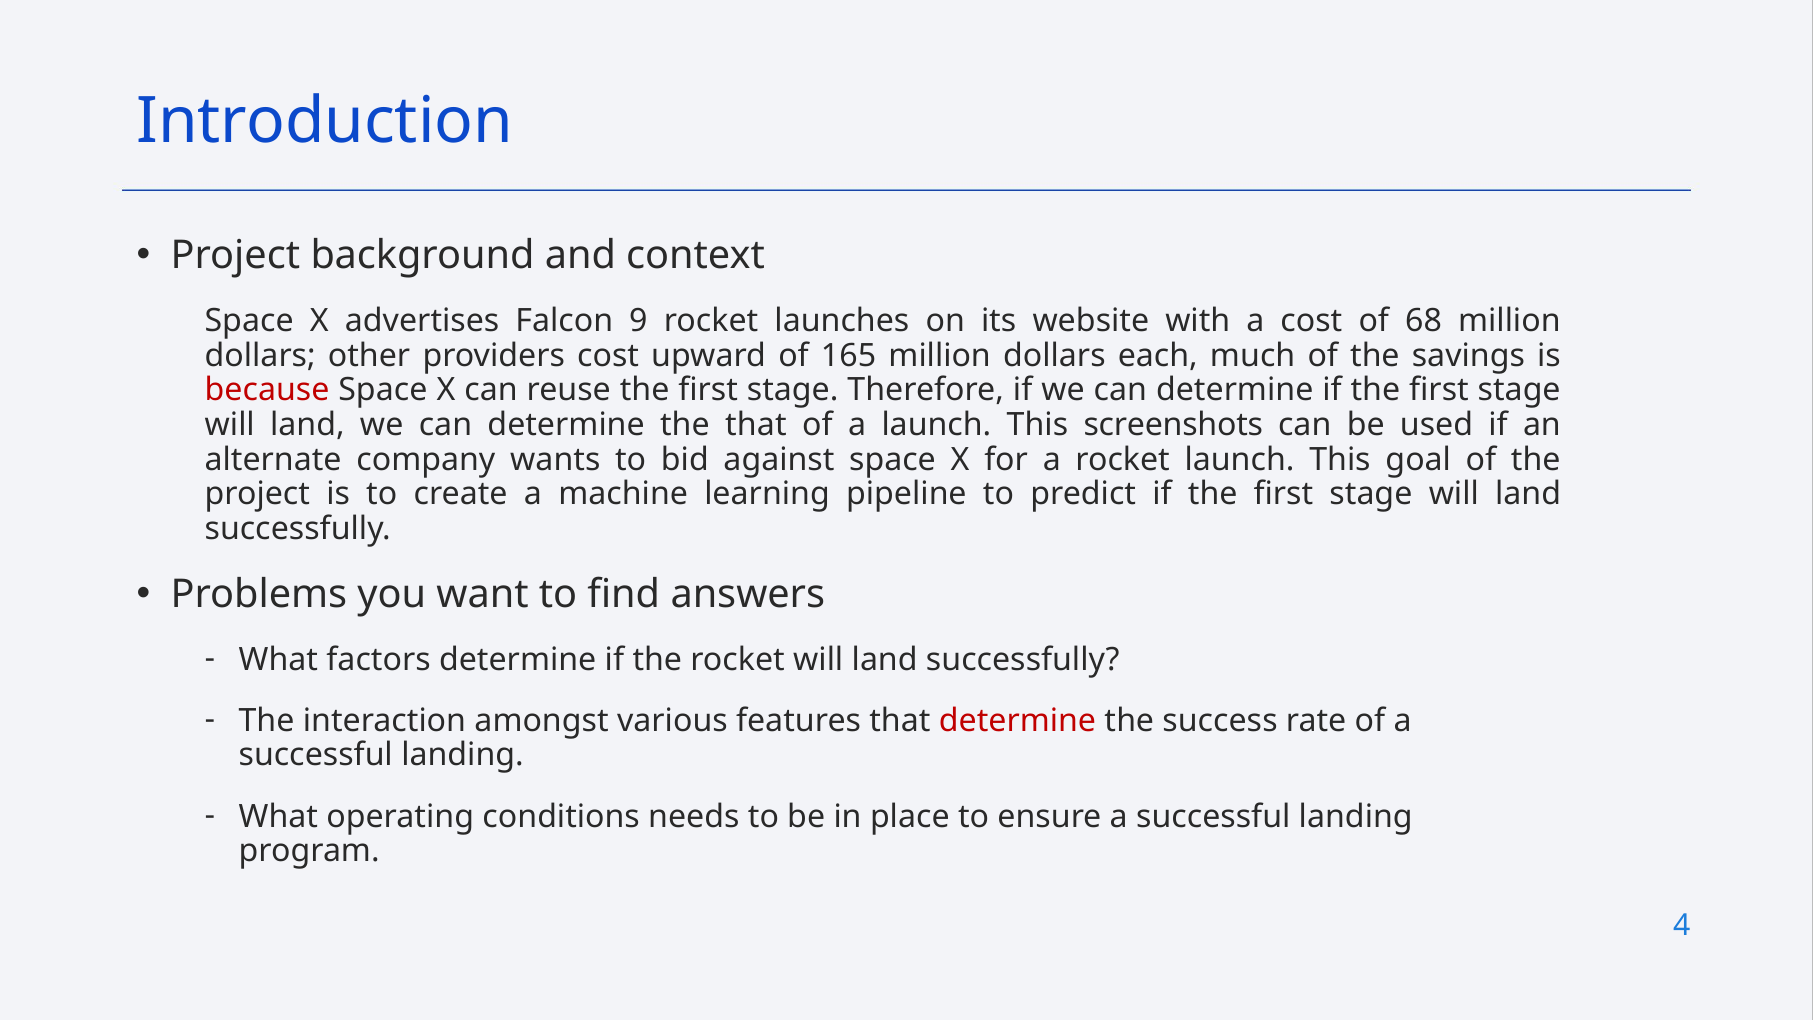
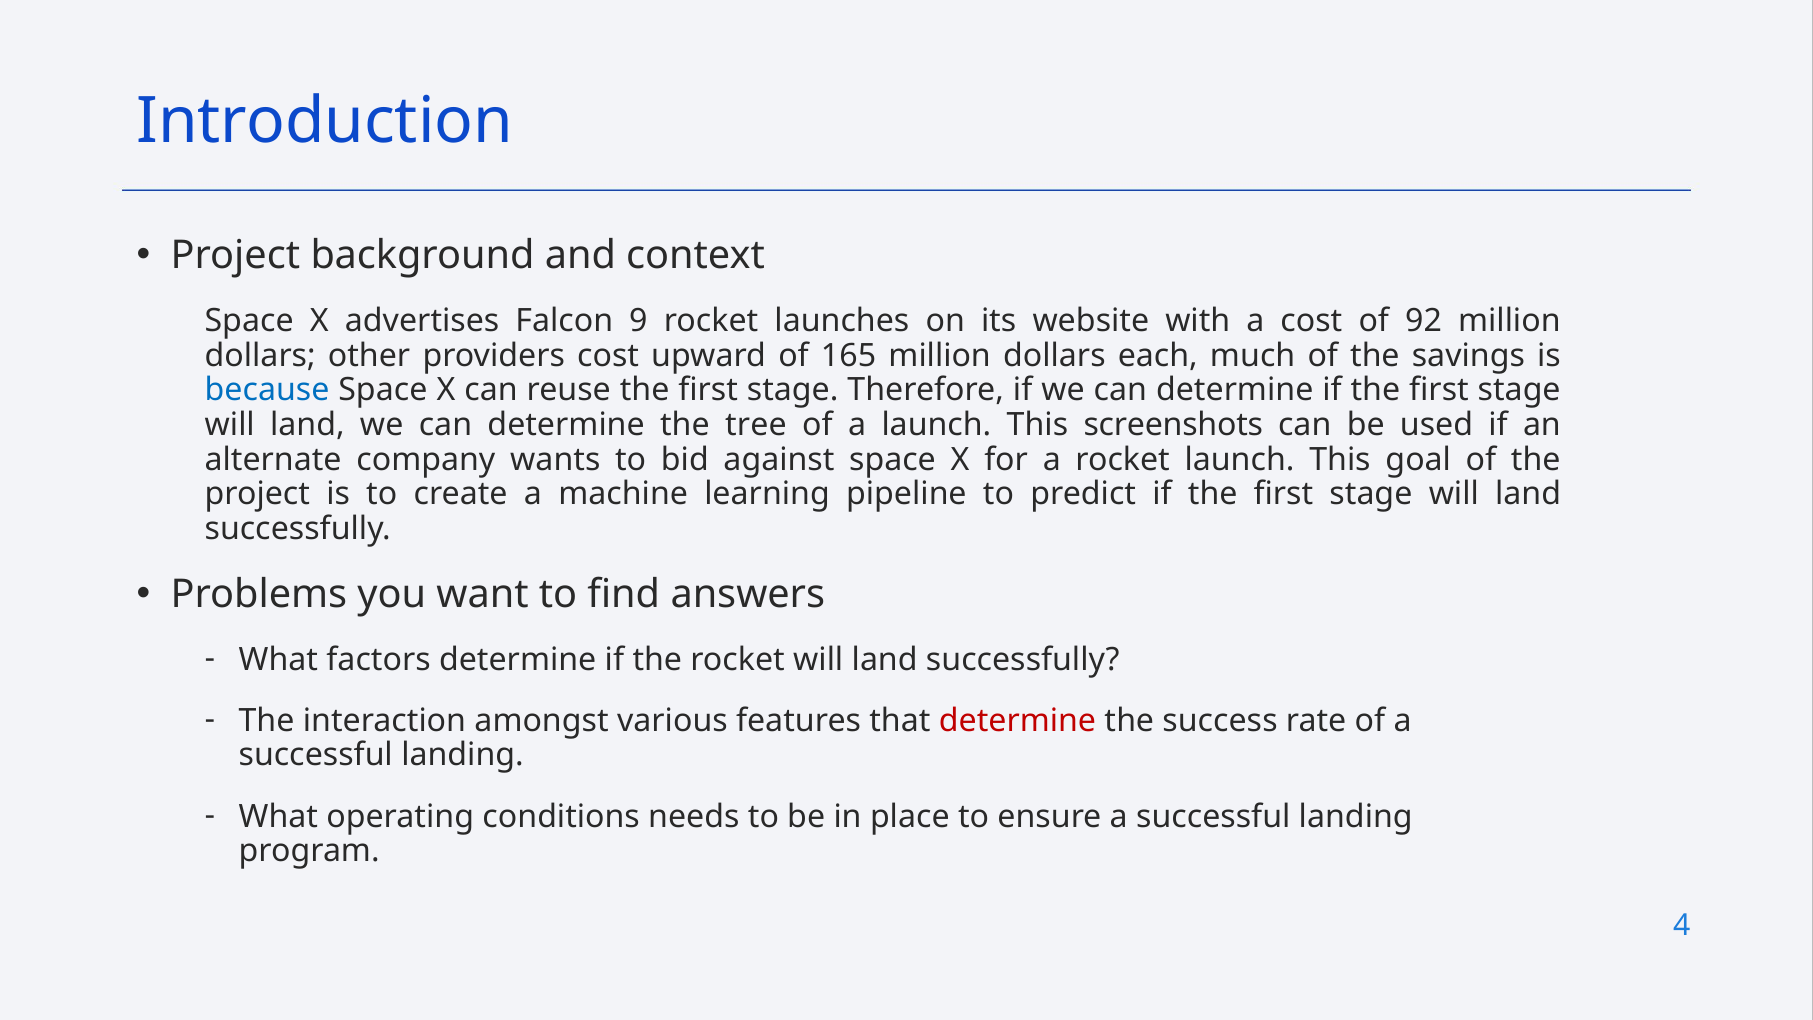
68: 68 -> 92 (1424, 321)
because colour: red -> blue (267, 390)
the that: that -> tree (756, 425)
